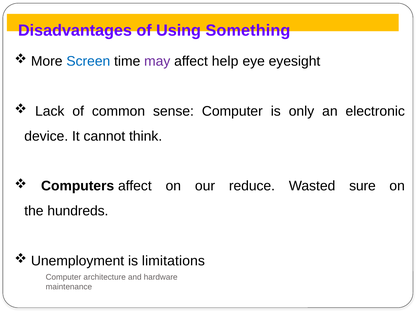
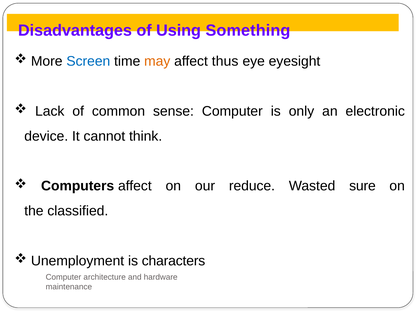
may colour: purple -> orange (157, 61)
help: help -> thus (225, 61)
hundreds: hundreds -> classified (78, 211)
limitations: limitations -> characters (174, 261)
